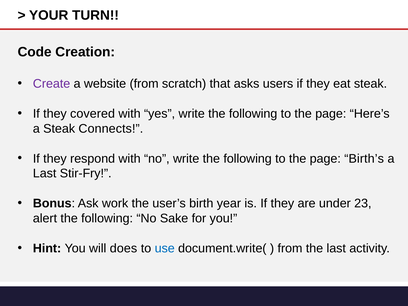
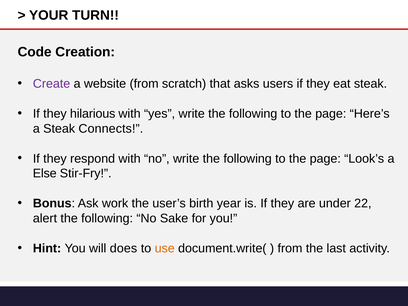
covered: covered -> hilarious (93, 114)
Birth’s: Birth’s -> Look’s (364, 159)
Last: Last -> Else (45, 174)
23: 23 -> 22 (363, 203)
use colour: blue -> orange (165, 248)
